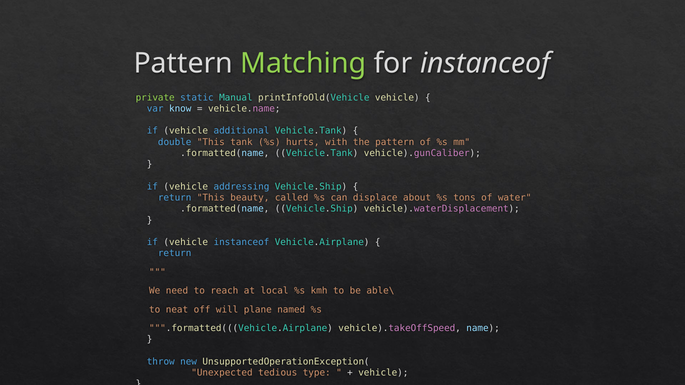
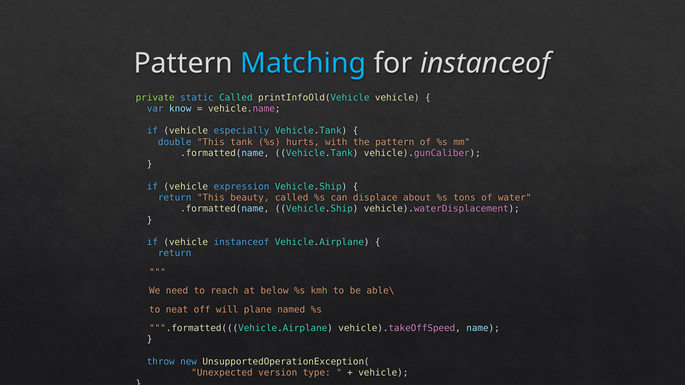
Matching colour: light green -> light blue (303, 63)
static Manual: Manual -> Called (236, 98)
additional: additional -> especially (241, 131)
addressing: addressing -> expression (241, 187)
local: local -> below (275, 291)
tedious: tedious -> version (278, 373)
